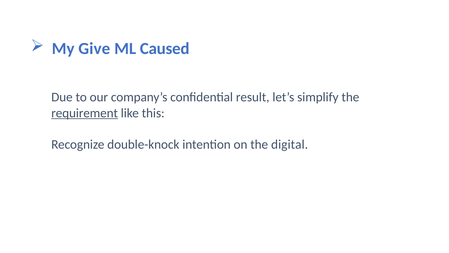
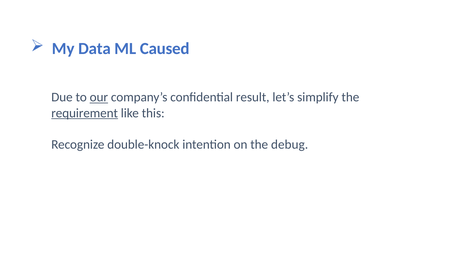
Give: Give -> Data (94, 49)
our underline: none -> present (99, 97)
digital: digital -> debug (290, 144)
